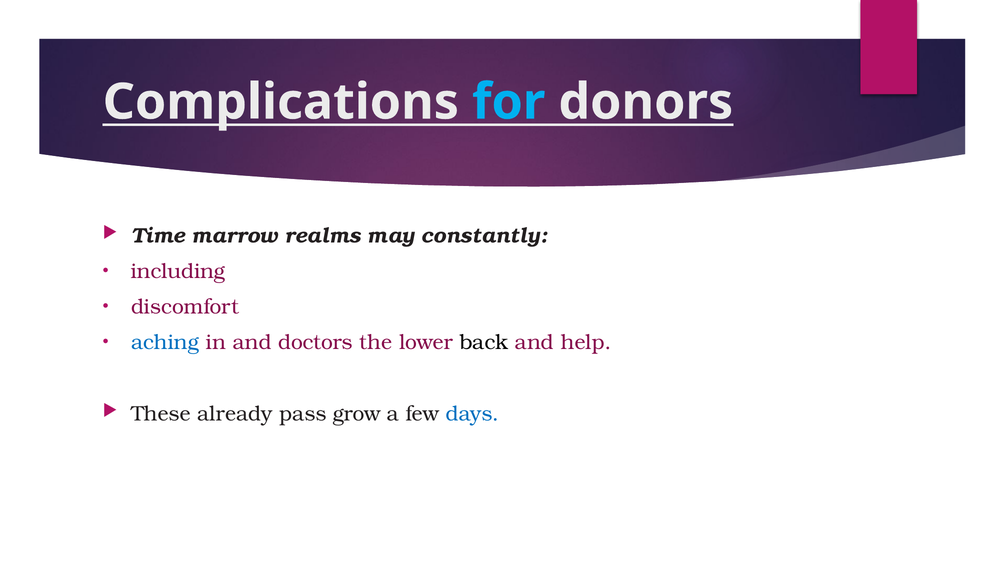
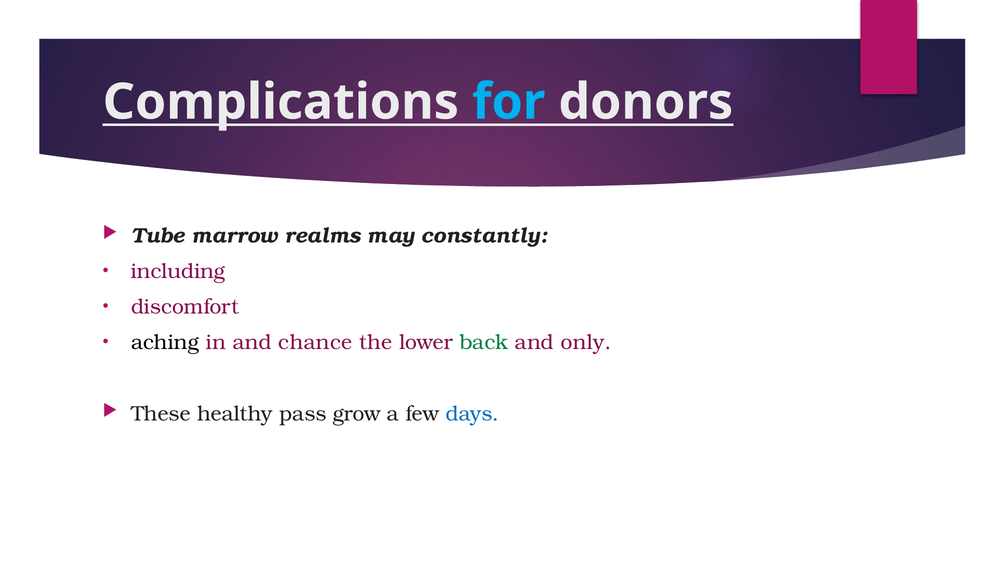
Time: Time -> Tube (158, 236)
aching colour: blue -> black (165, 343)
doctors: doctors -> chance (315, 343)
back colour: black -> green (484, 343)
help: help -> only (586, 343)
already: already -> healthy (235, 414)
